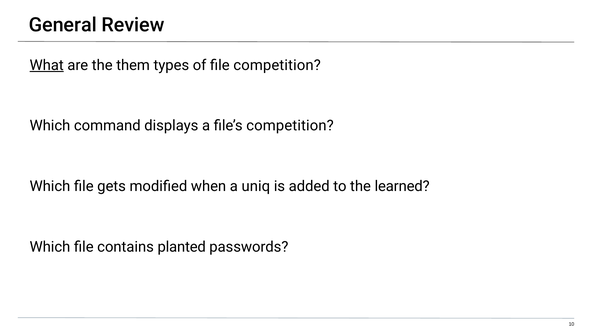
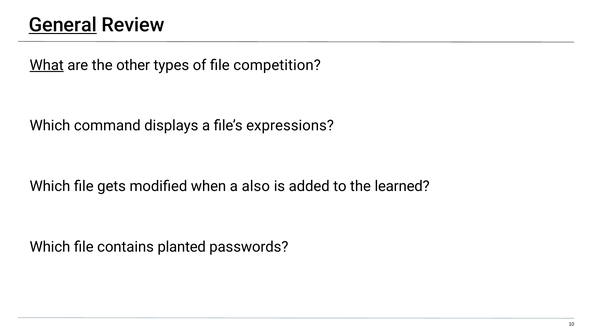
General underline: none -> present (63, 25)
them: them -> other (133, 65)
file’s competition: competition -> expressions (290, 126)
uniq: uniq -> also (256, 186)
